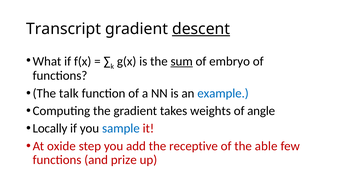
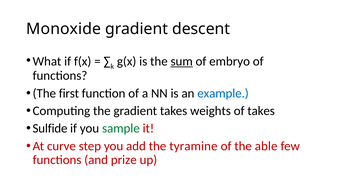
Transcript: Transcript -> Monoxide (64, 29)
descent underline: present -> none (201, 29)
talk: talk -> first (69, 93)
of angle: angle -> takes (261, 111)
Locally: Locally -> Sulfide (50, 128)
sample colour: blue -> green (121, 128)
oxide: oxide -> curve (61, 146)
receptive: receptive -> tyramine (193, 146)
